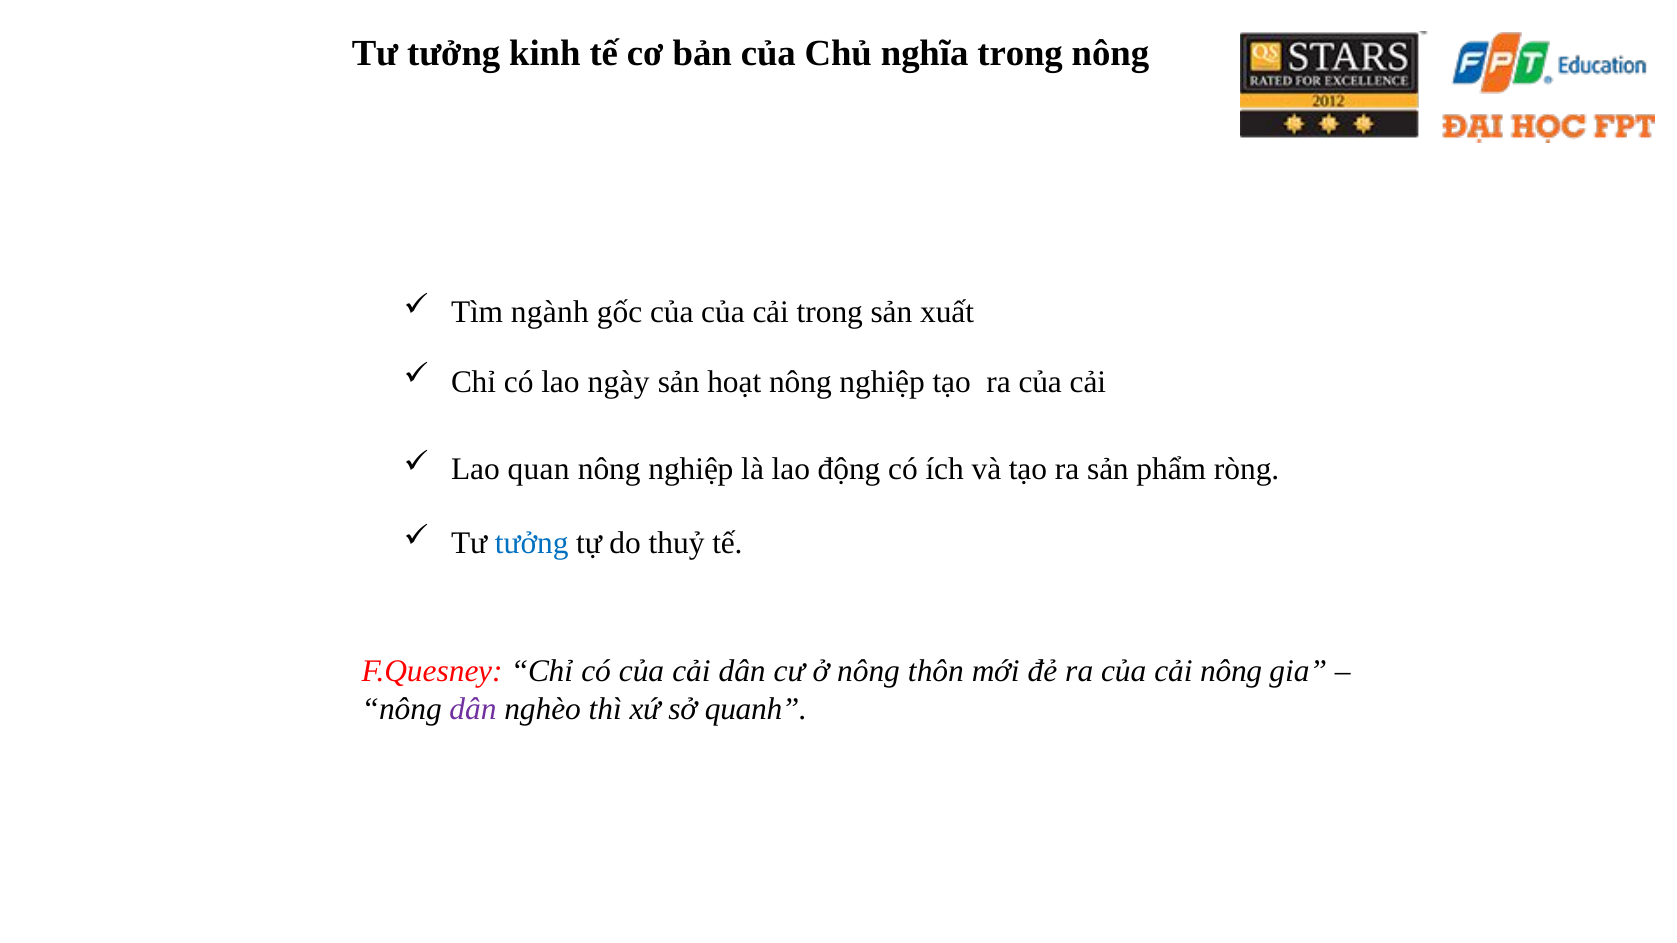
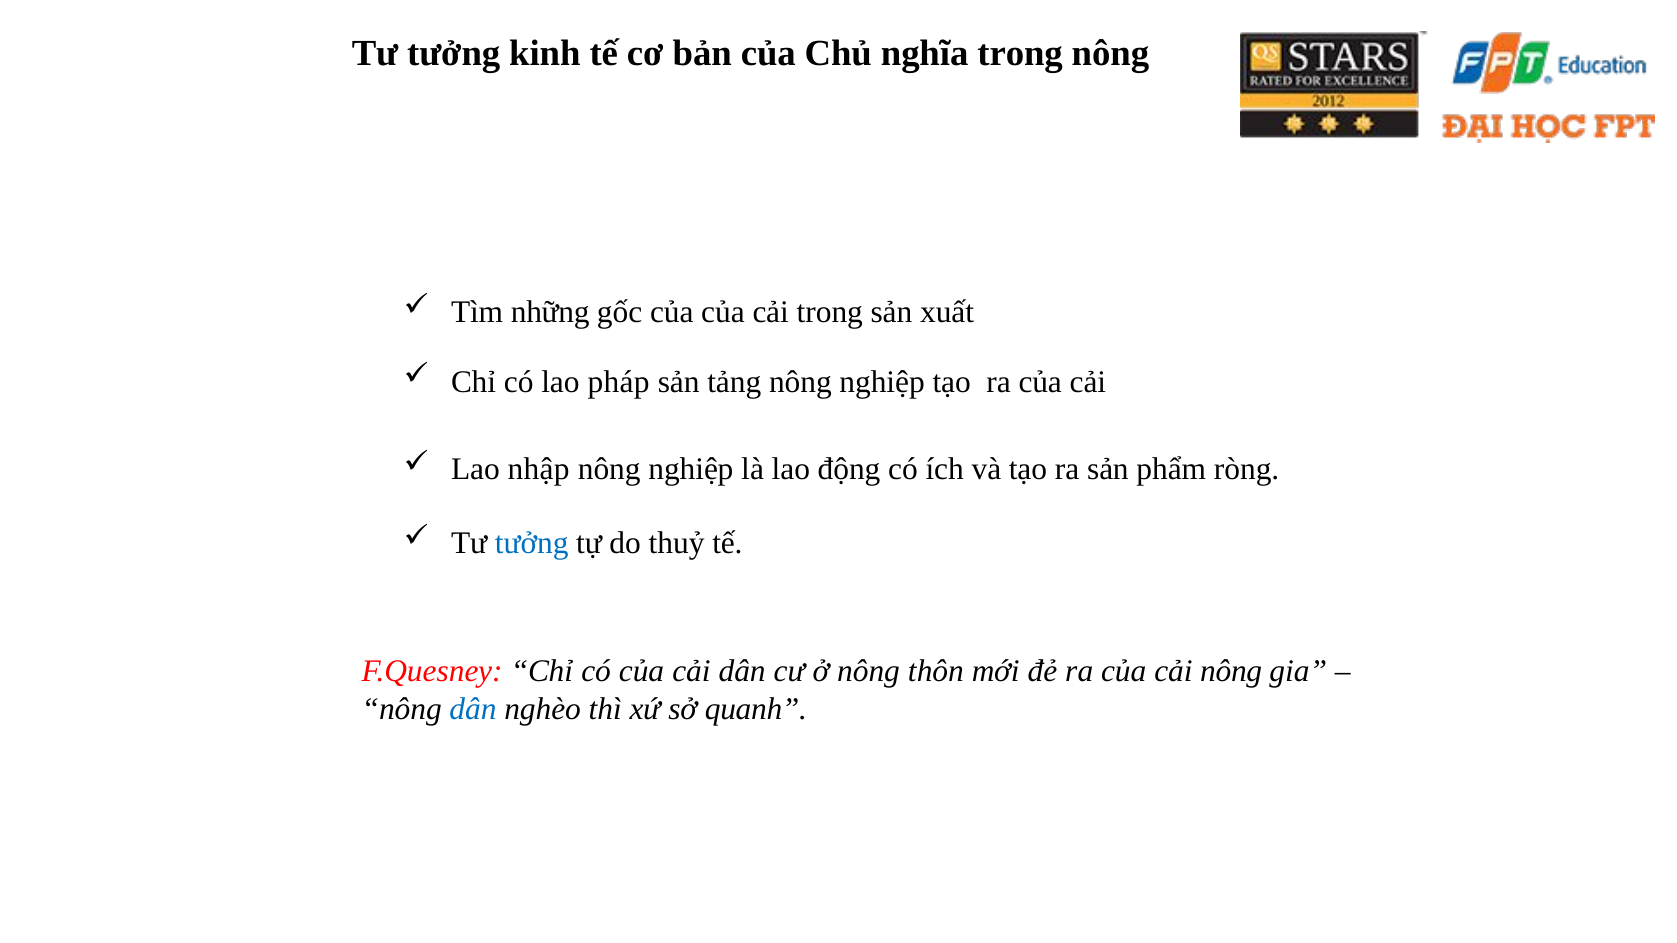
ngành: ngành -> những (550, 312)
ngày: ngày -> pháp (619, 382)
hoạt: hoạt -> tảng (734, 382)
quan: quan -> nhập (539, 470)
dân colour: purple -> blue (473, 709)
